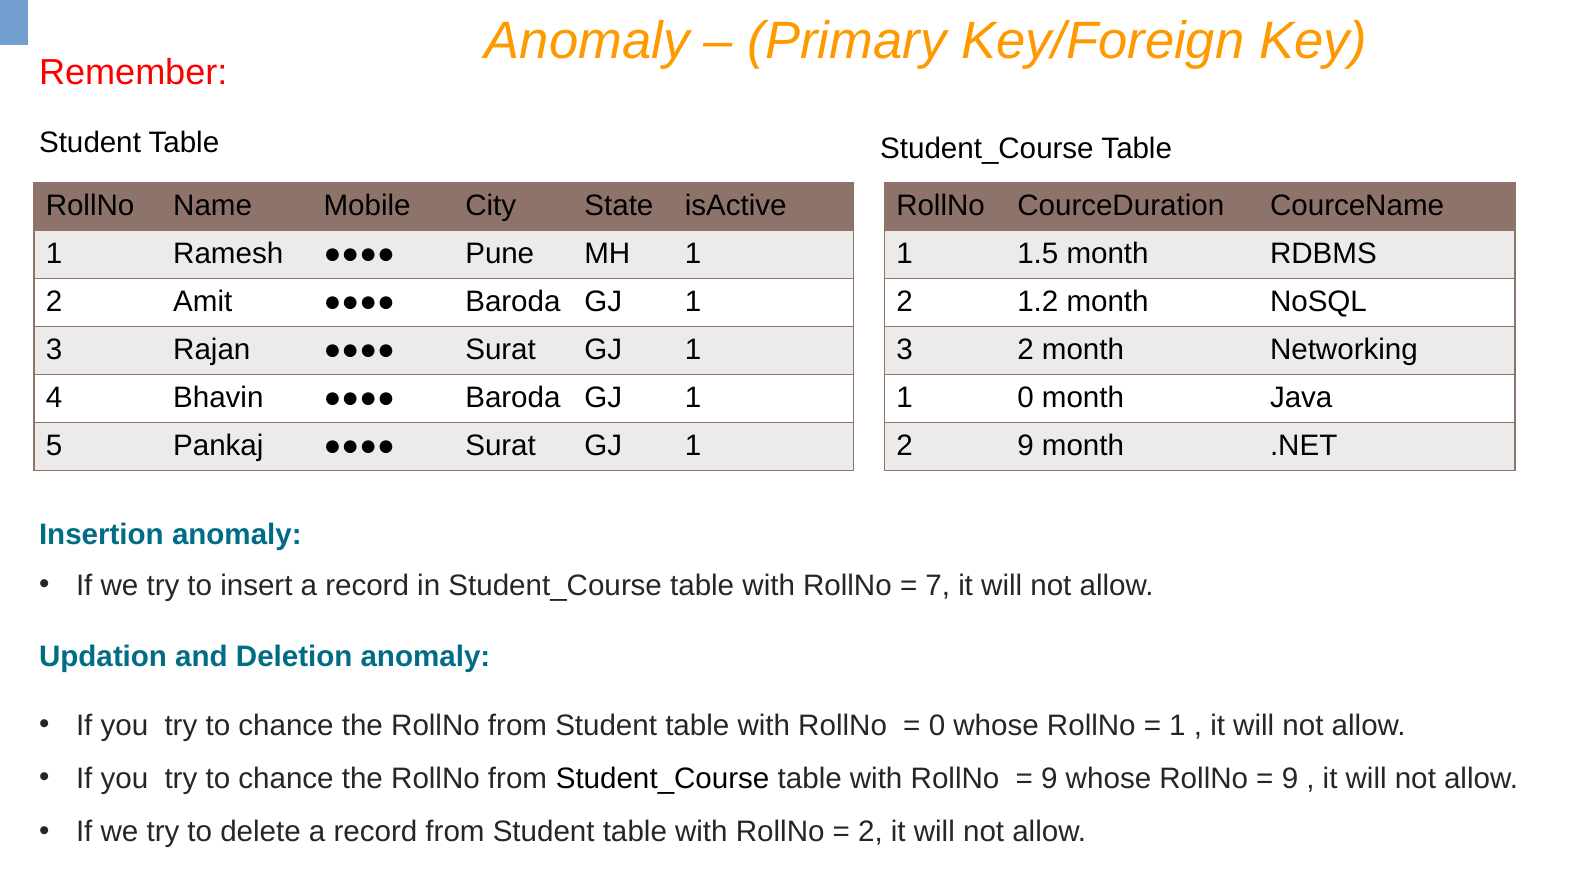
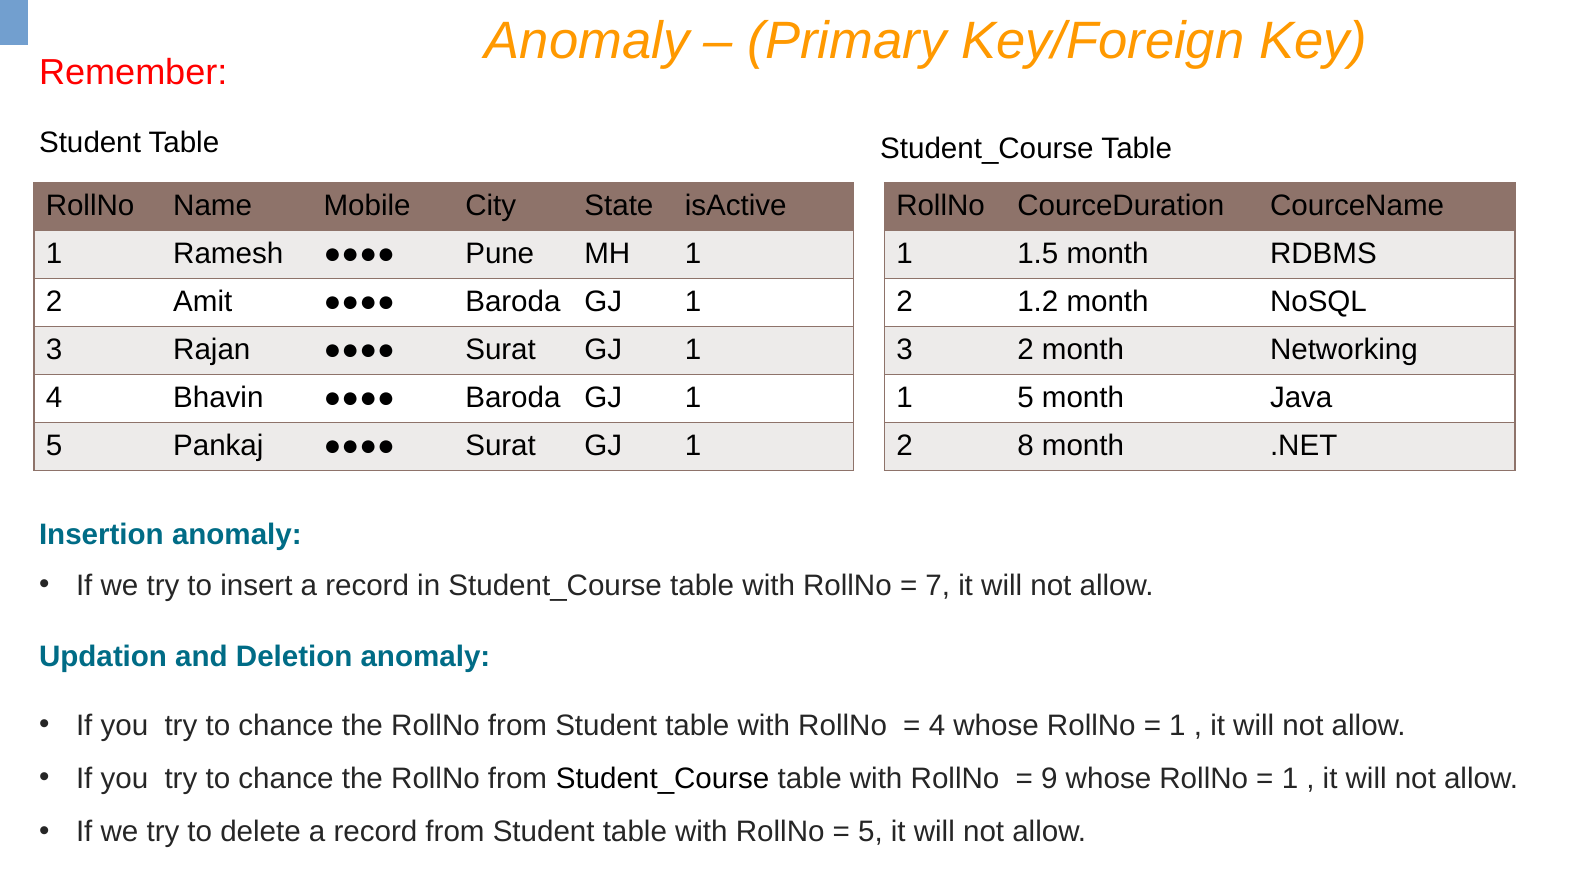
0: 0 -> 5 (1026, 397)
2 9: 9 -> 8 (1026, 445)
0: 0 -> 4 (937, 725)
9: 9 -> 1 (1290, 779)
2: 2 -> 5 (870, 832)
